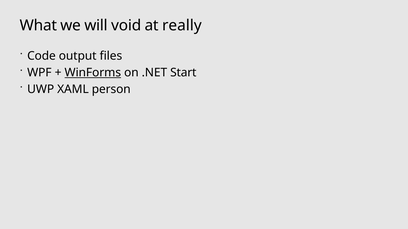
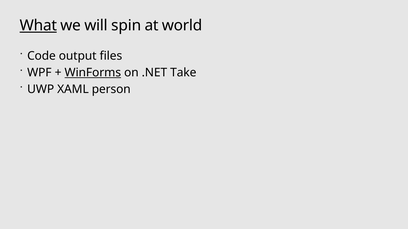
What underline: none -> present (38, 26)
void: void -> spin (126, 26)
really: really -> world (182, 26)
Start: Start -> Take (183, 73)
